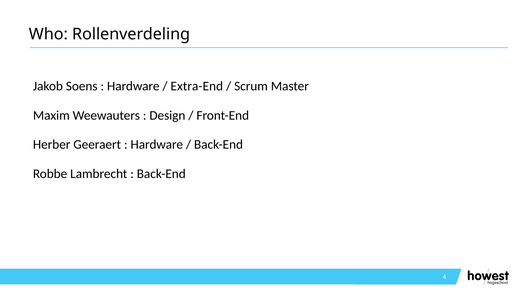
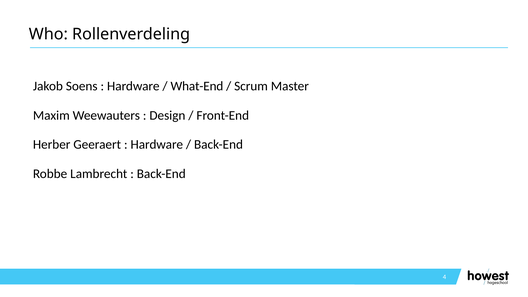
Extra-End: Extra-End -> What-End (197, 86)
